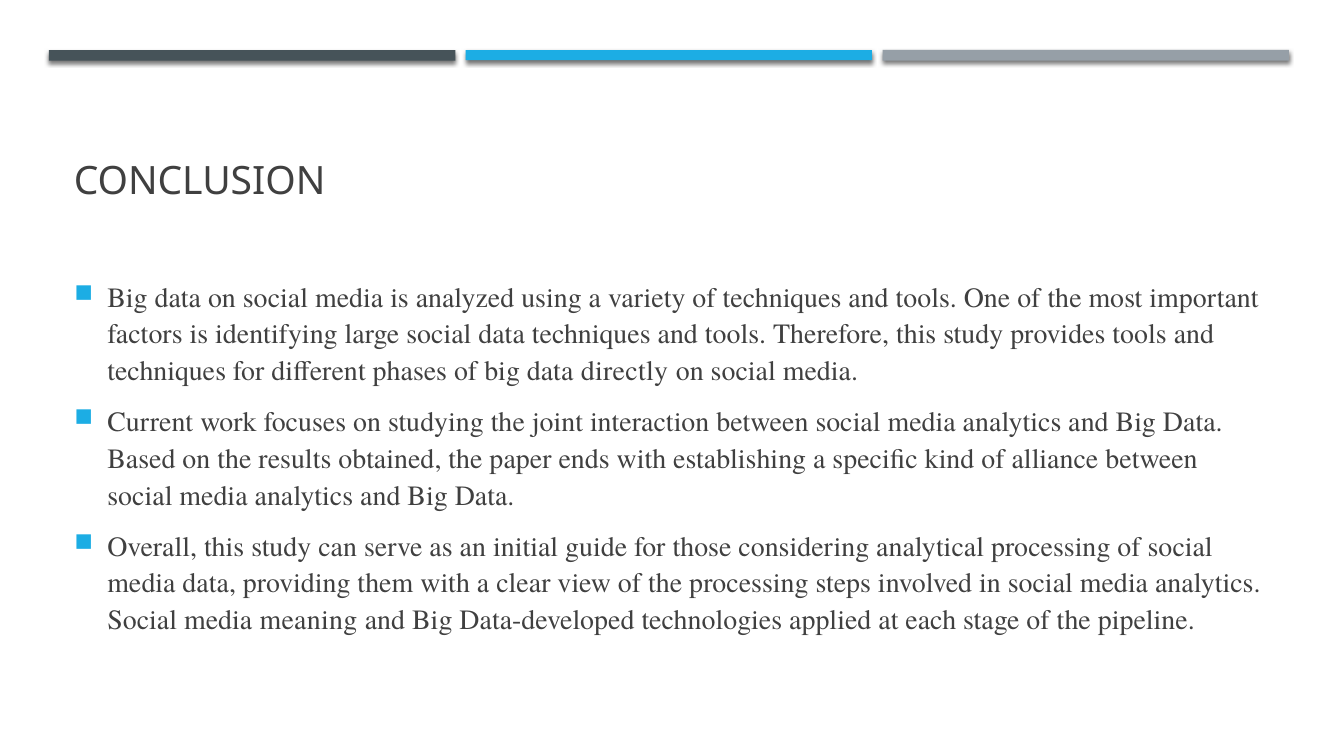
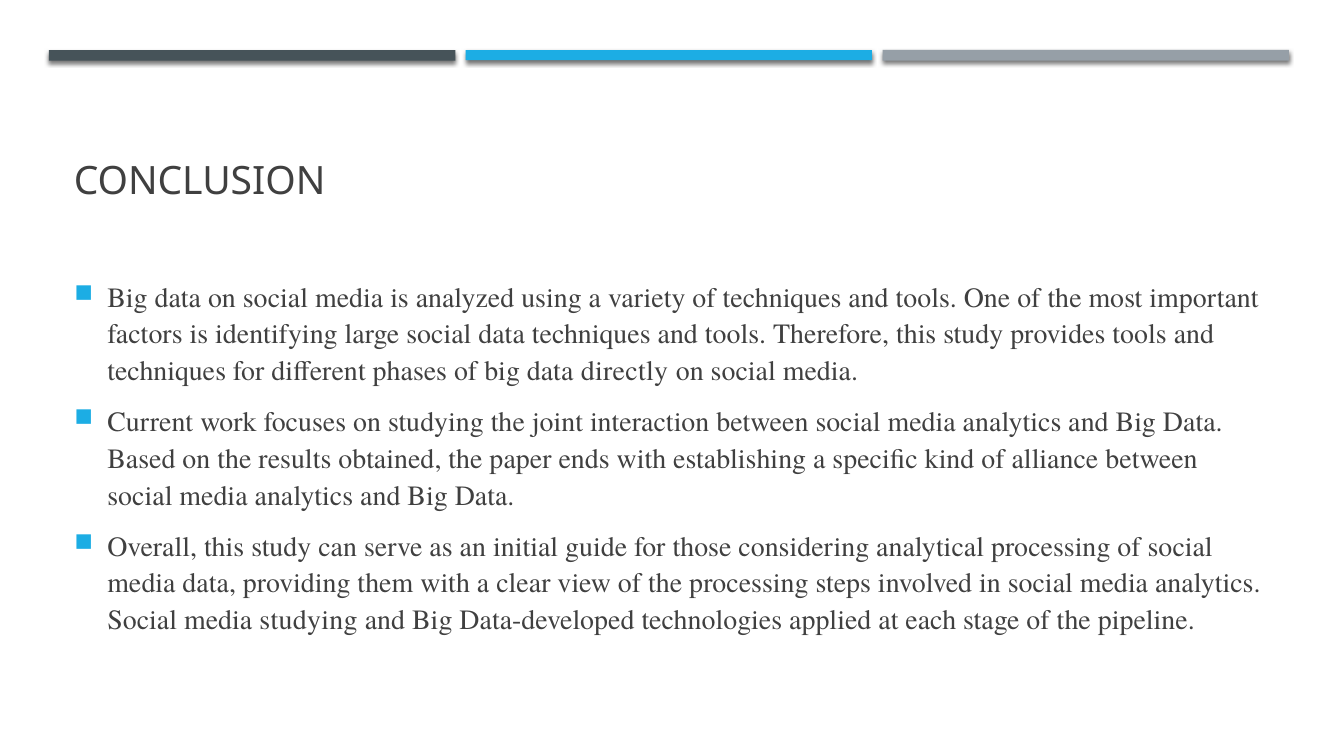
media meaning: meaning -> studying (308, 620)
